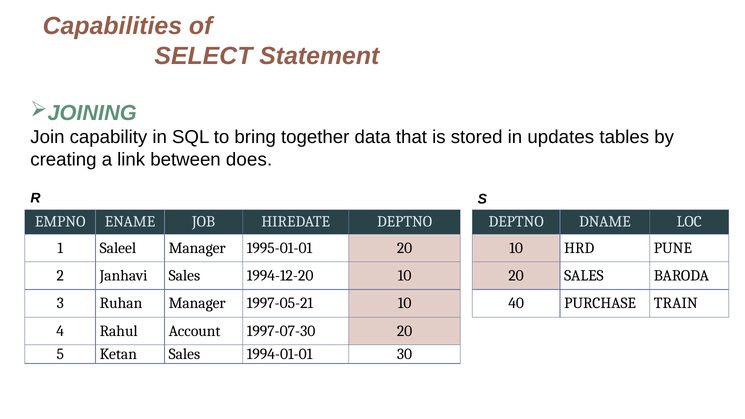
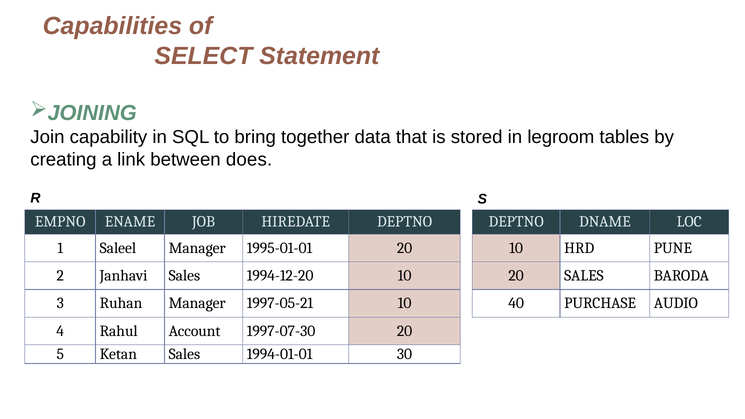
updates: updates -> legroom (561, 137)
TRAIN: TRAIN -> AUDIO (676, 303)
